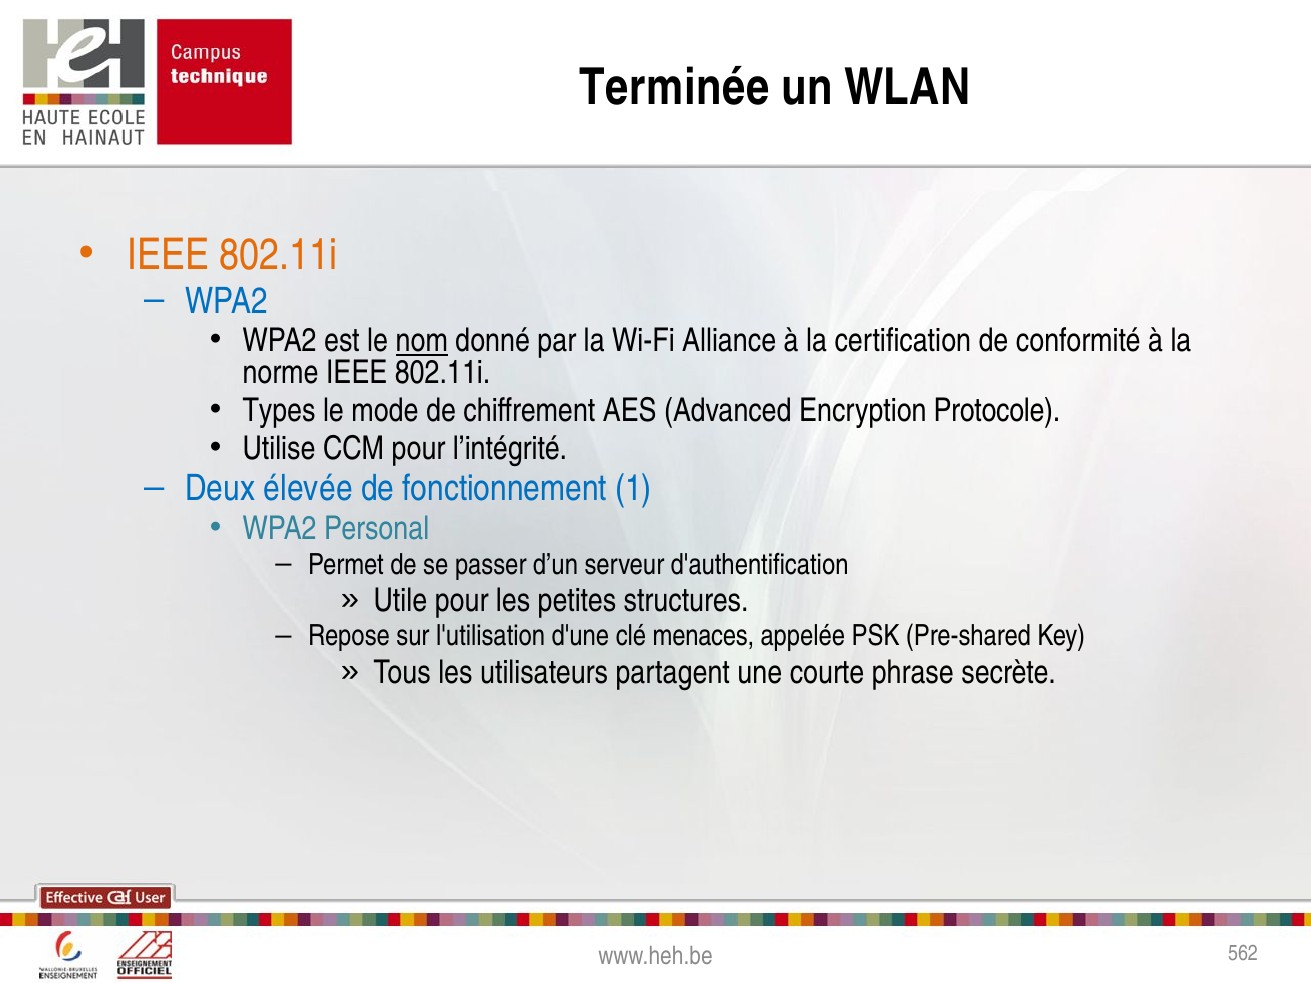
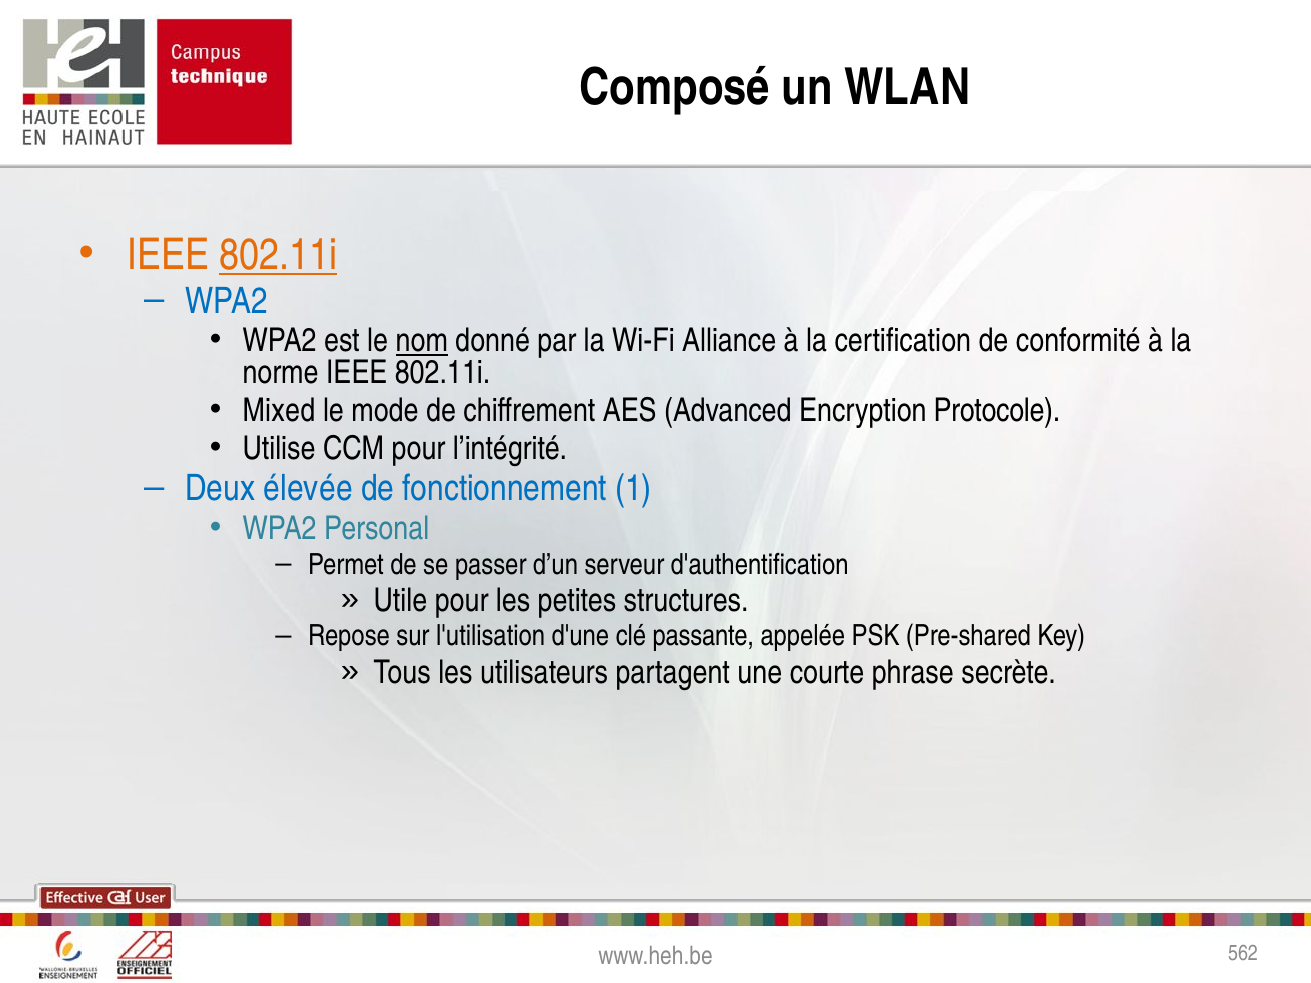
Terminée: Terminée -> Composé (675, 87)
802.11i underline: none -> present (278, 255)
Types: Types -> Mixed (279, 411)
menaces: menaces -> passante (703, 637)
